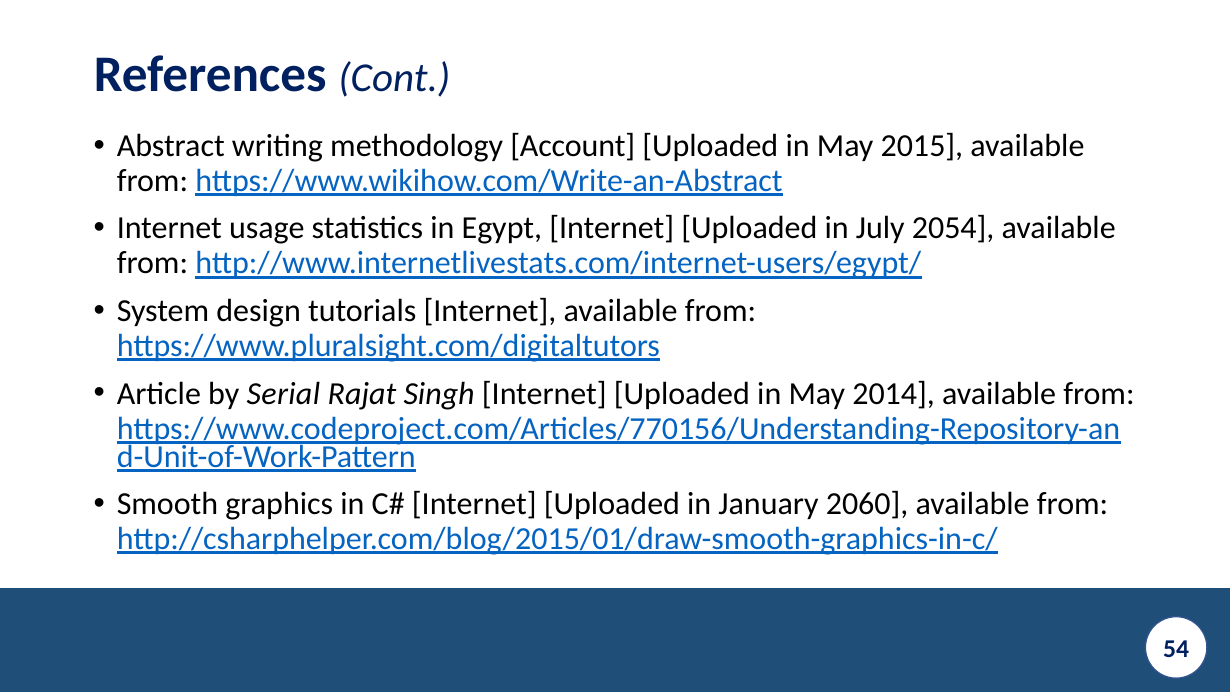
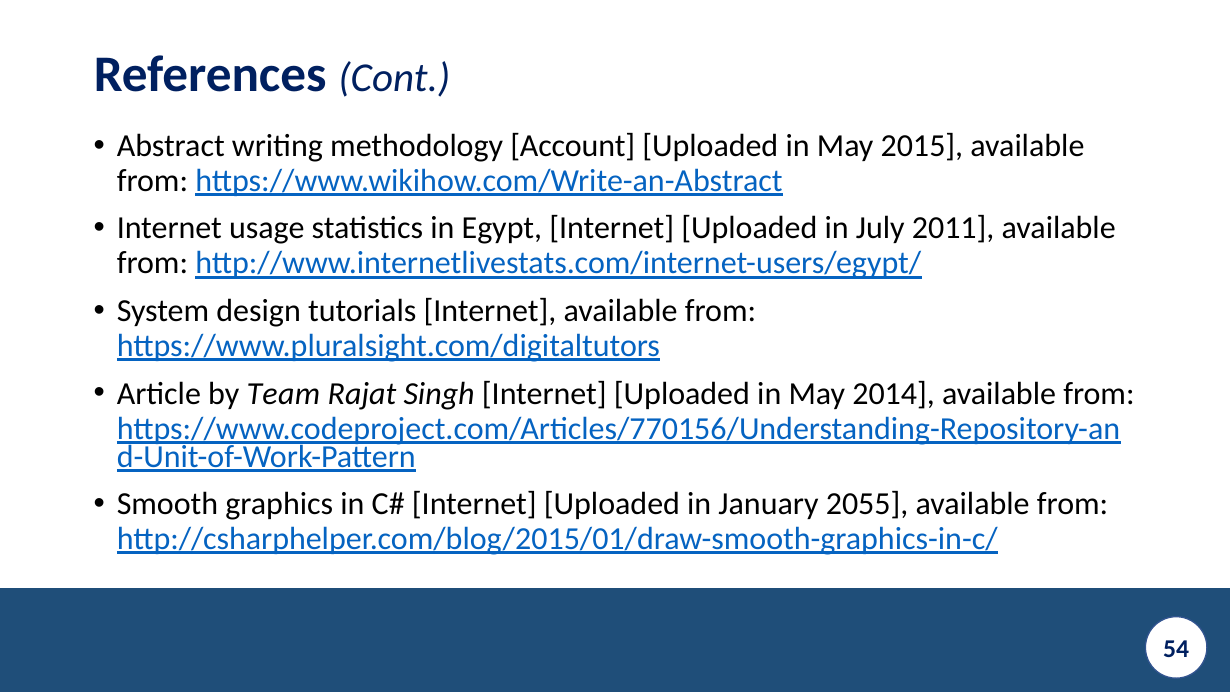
2054: 2054 -> 2011 (953, 228)
Serial: Serial -> Team (283, 393)
2060: 2060 -> 2055 (867, 504)
